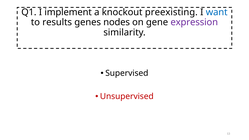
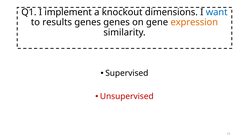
preexisting: preexisting -> dimensions (171, 12)
genes nodes: nodes -> genes (117, 22)
expression colour: purple -> orange (194, 22)
